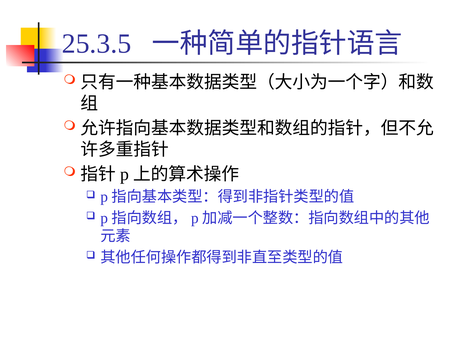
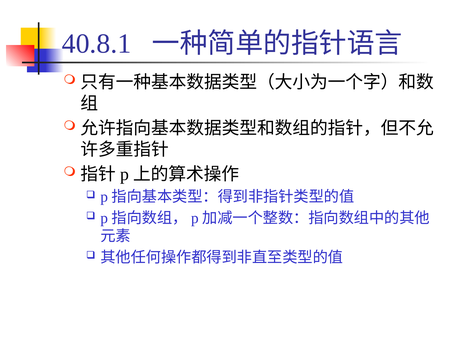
25.3.5: 25.3.5 -> 40.8.1 (97, 44)
